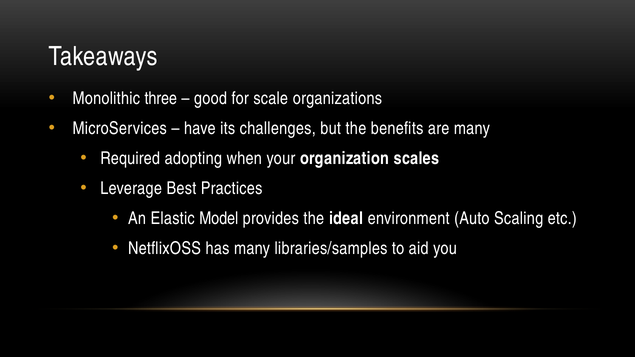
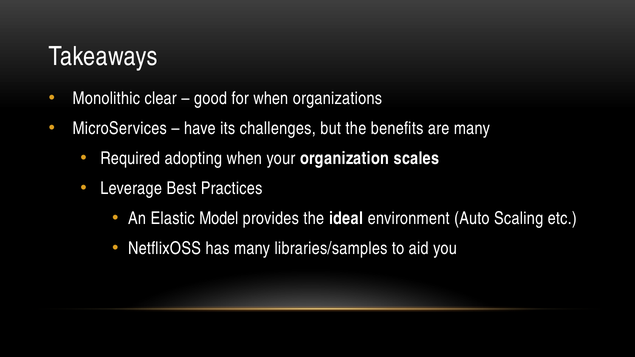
three: three -> clear (161, 98)
for scale: scale -> when (271, 98)
